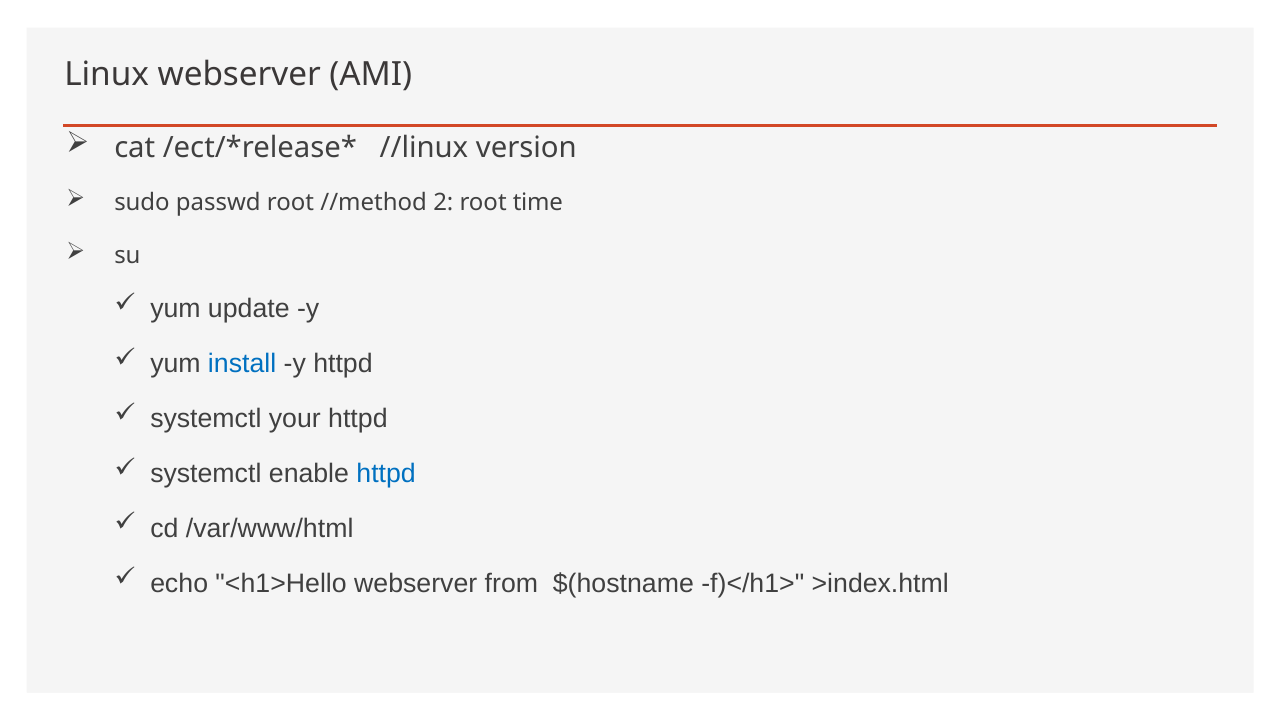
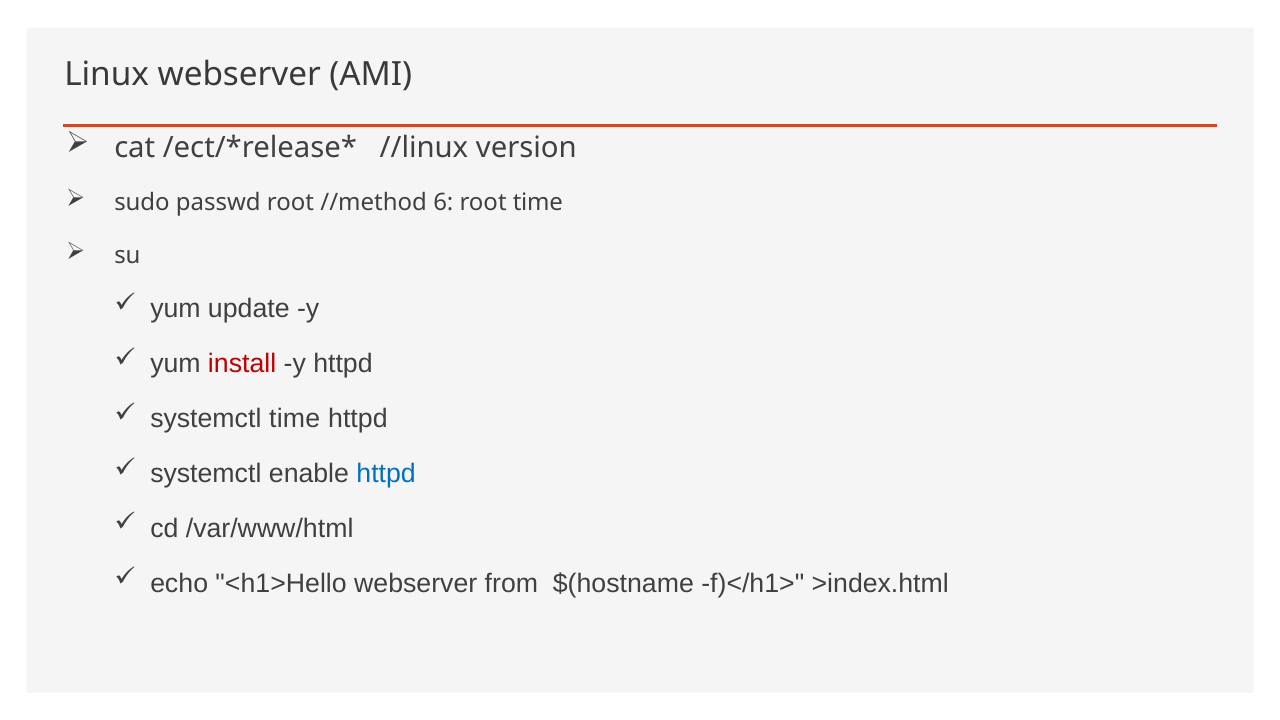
2: 2 -> 6 (443, 203)
install colour: blue -> red (242, 364)
systemctl your: your -> time (295, 419)
